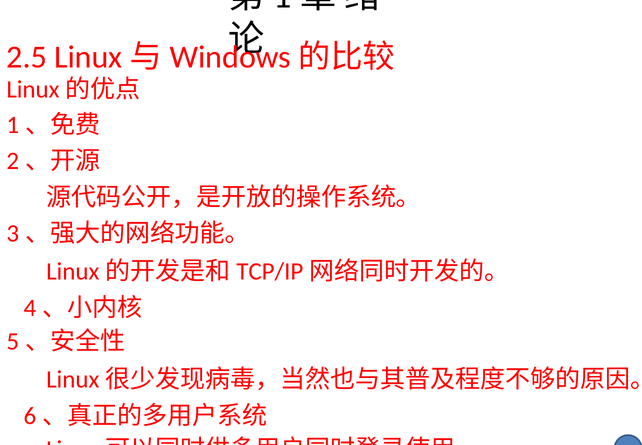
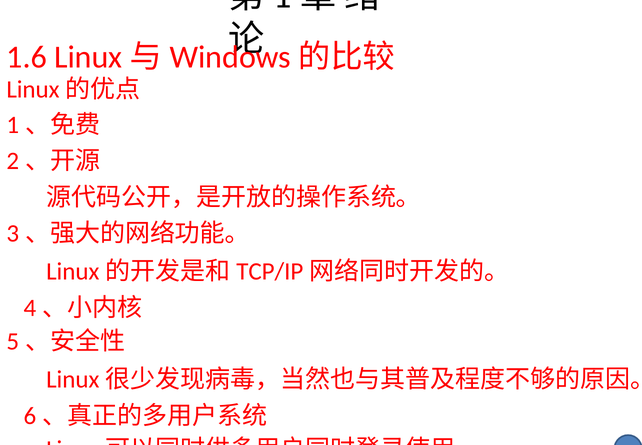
2.5: 2.5 -> 1.6 (27, 57)
